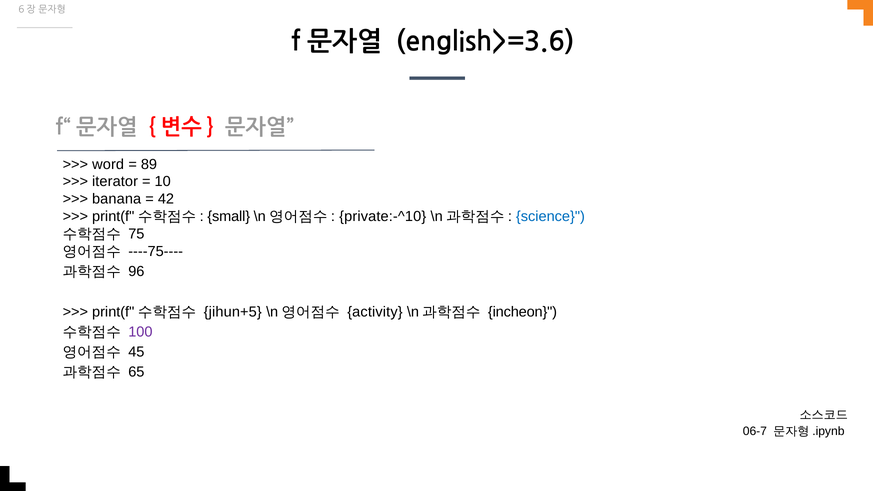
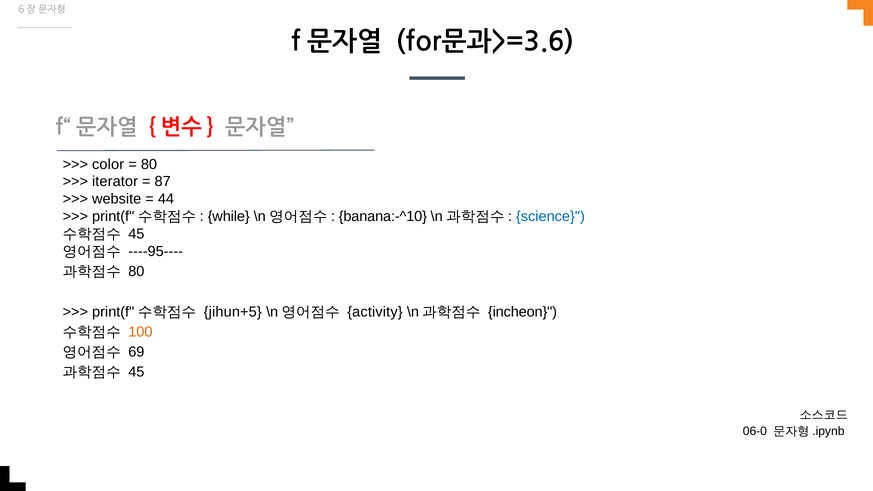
english>=3.6: english>=3.6 -> for문과>=3.6 (485, 42)
word: word -> color (108, 164)
89: 89 -> 80 (149, 164)
10: 10 -> 87 (163, 182)
banana: banana -> website (117, 199)
42: 42 -> 44 (166, 199)
small: small -> while (229, 217)
private:-^10: private:-^10 -> banana:-^10 (383, 217)
75: 75 -> 45 (136, 234)
----75----: ----75---- -> ----95---- (156, 252)
96: 96 -> 80 (136, 272)
100 colour: purple -> orange (140, 332)
45: 45 -> 69 (136, 352)
65: 65 -> 45 (136, 372)
06-7: 06-7 -> 06-0 (755, 431)
